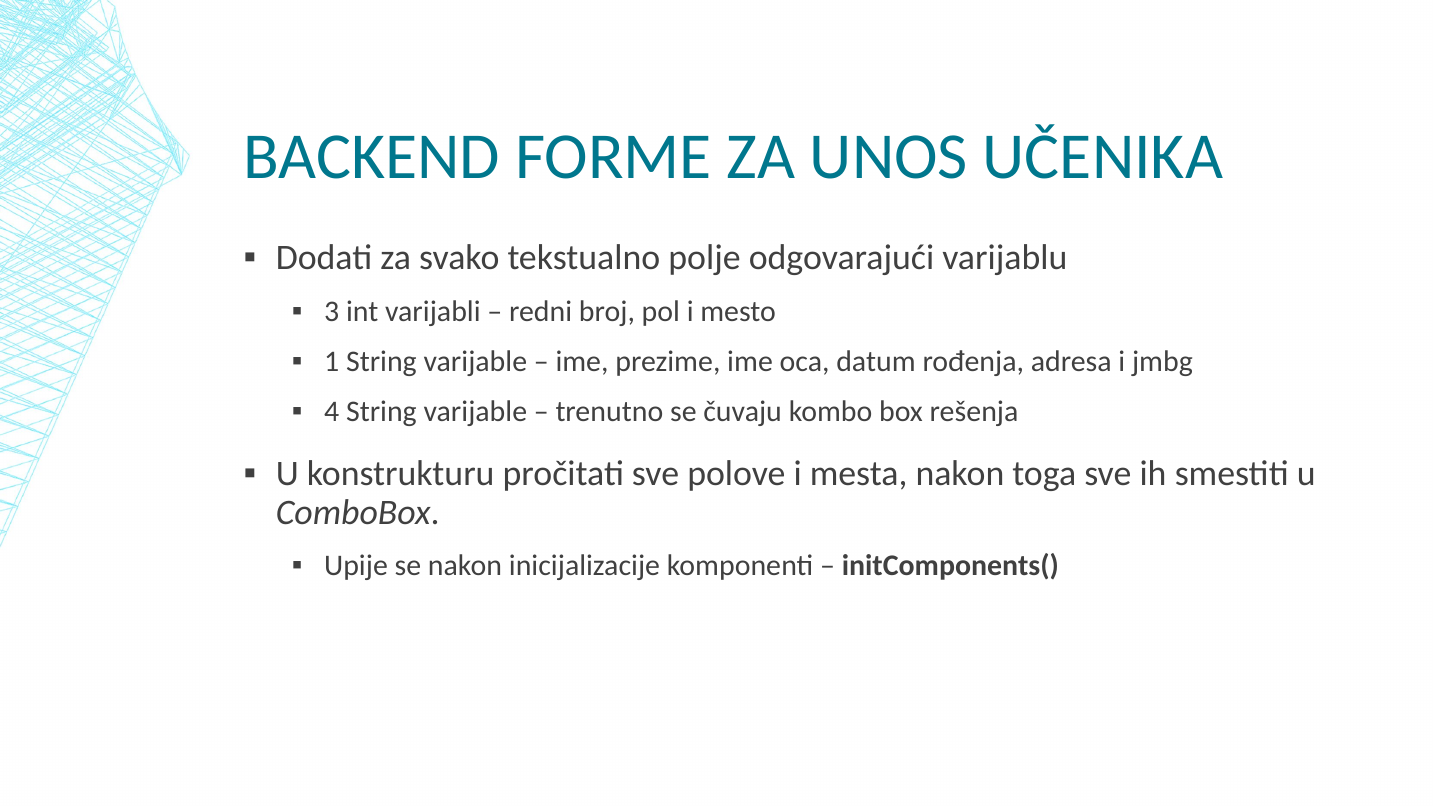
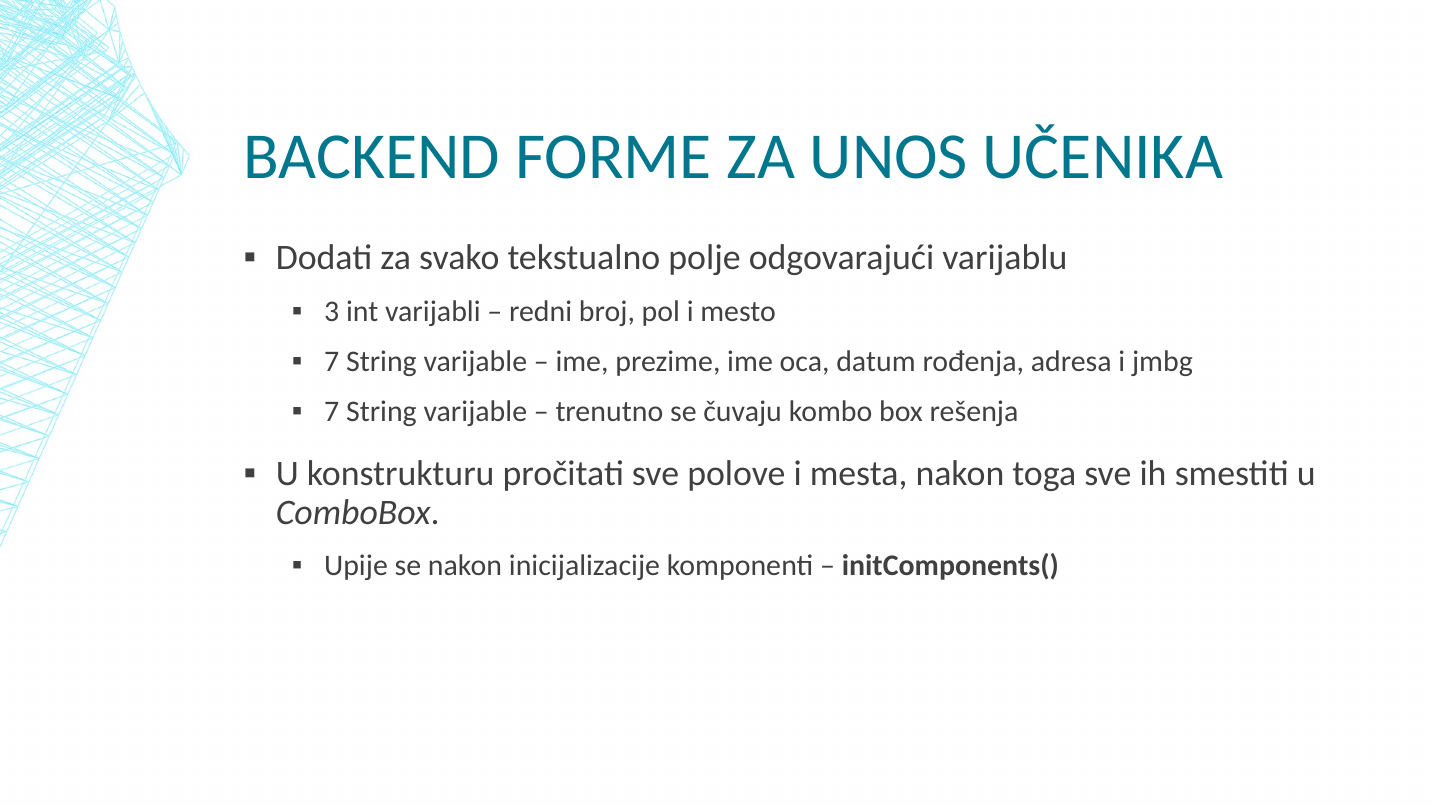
1: 1 -> 7 (332, 362)
4: 4 -> 7 (332, 412)
